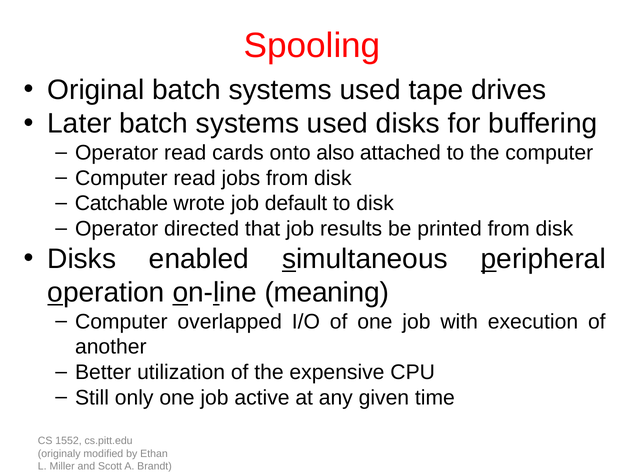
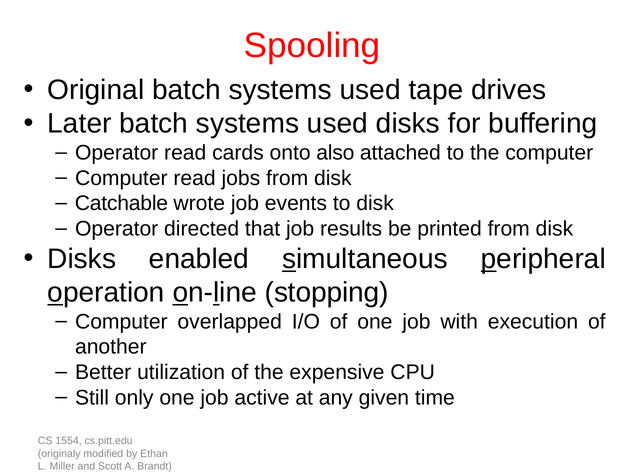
default: default -> events (296, 203)
meaning: meaning -> stopping (327, 292)
1552: 1552 -> 1554 (69, 441)
